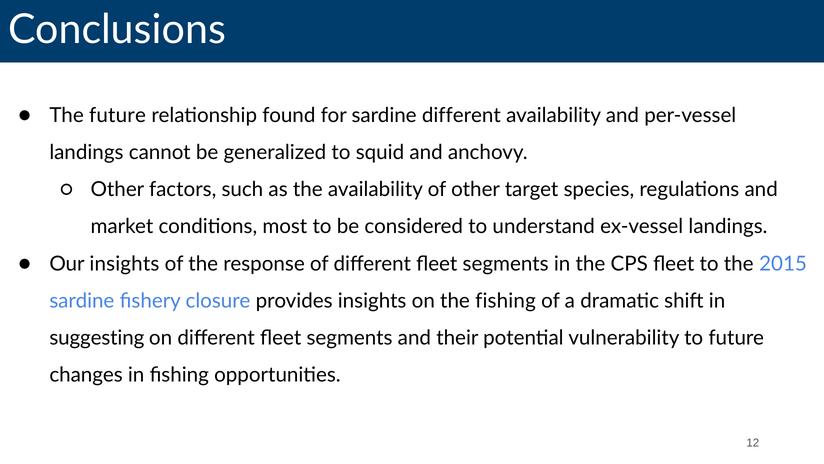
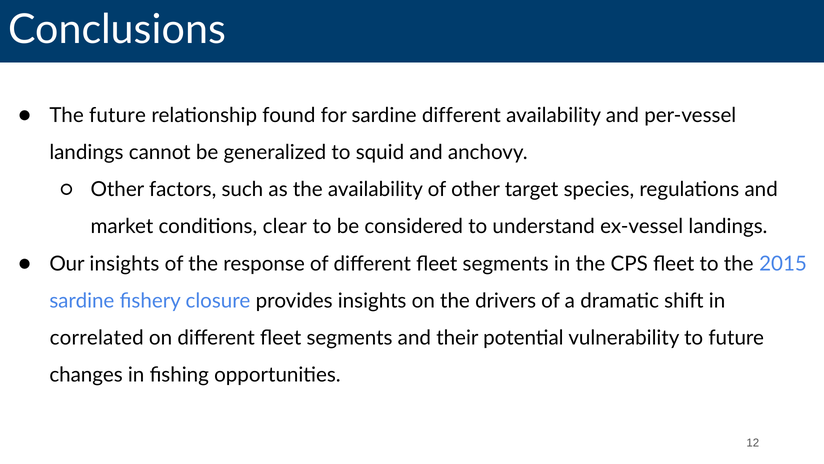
most: most -> clear (285, 226)
the fishing: fishing -> drivers (506, 301)
suggesting: suggesting -> correlated (97, 338)
